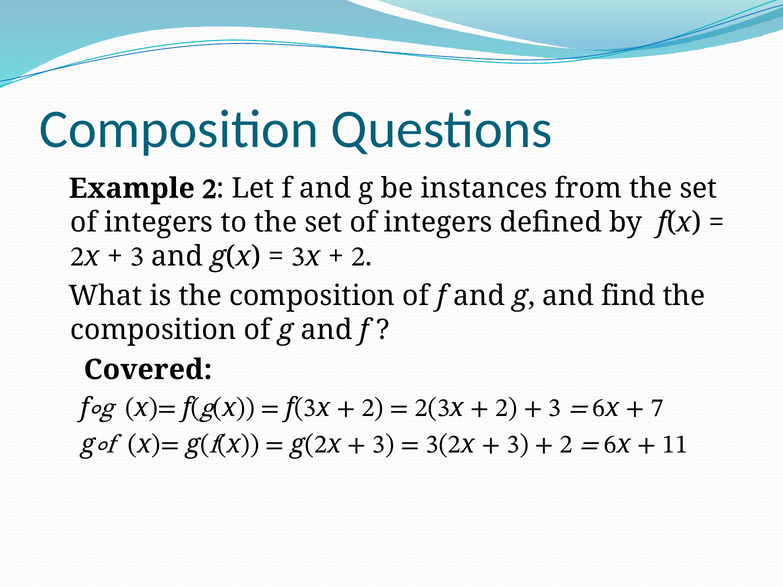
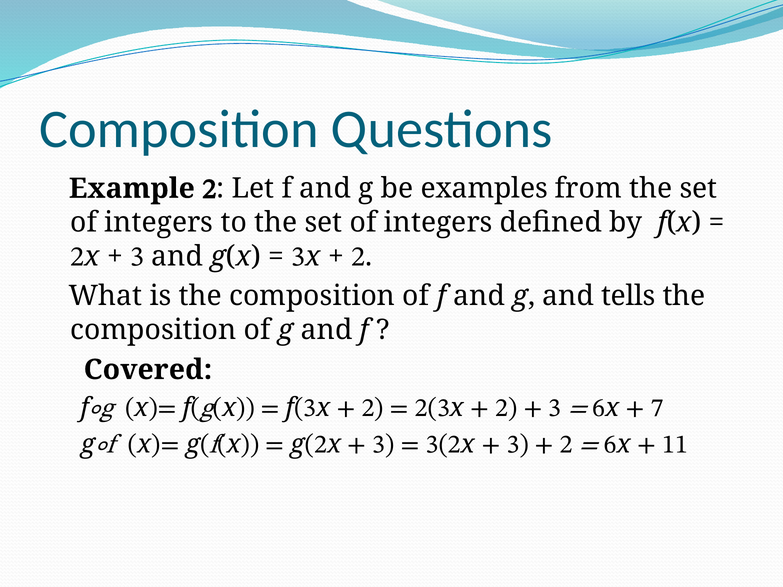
instances: instances -> examples (484, 189)
find: find -> tells (628, 296)
